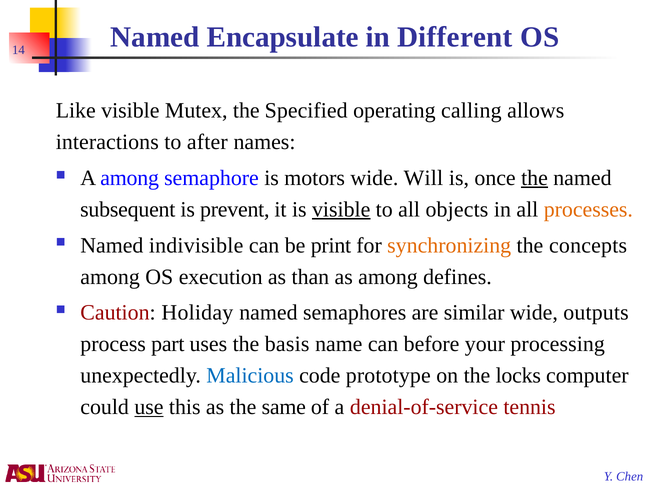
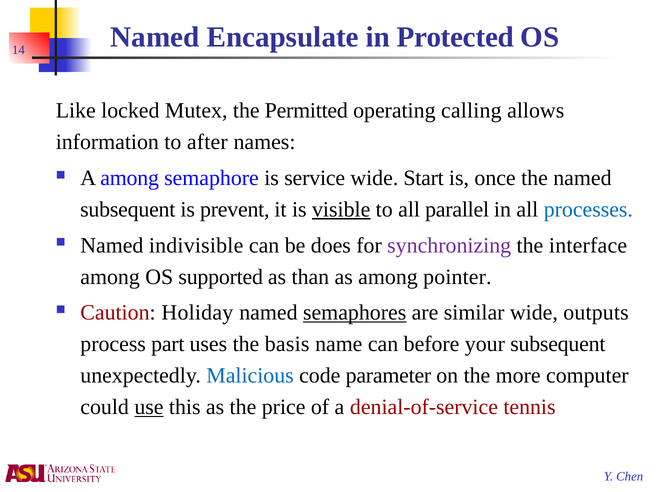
Different: Different -> Protected (455, 37)
Like visible: visible -> locked (130, 111)
Specified: Specified -> Permitted (306, 111)
interactions: interactions -> information (107, 142)
motors: motors -> service (315, 178)
Will: Will -> Start (424, 178)
the underline: present -> none (534, 178)
objects: objects -> parallel (457, 209)
processes colour: orange -> blue (588, 209)
print: print -> does (331, 245)
synchronizing colour: orange -> purple (449, 245)
concepts: concepts -> interface (588, 245)
execution: execution -> supported (221, 277)
defines: defines -> pointer (457, 277)
semaphores underline: none -> present (355, 313)
your processing: processing -> subsequent (558, 344)
prototype: prototype -> parameter (388, 376)
locks: locks -> more (518, 376)
same: same -> price (284, 407)
